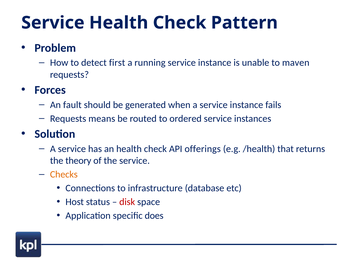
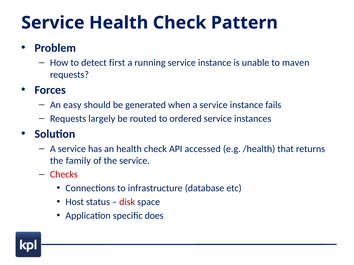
fault: fault -> easy (72, 105)
means: means -> largely (102, 119)
offerings: offerings -> accessed (203, 149)
theory: theory -> family (78, 161)
Checks colour: orange -> red (64, 175)
